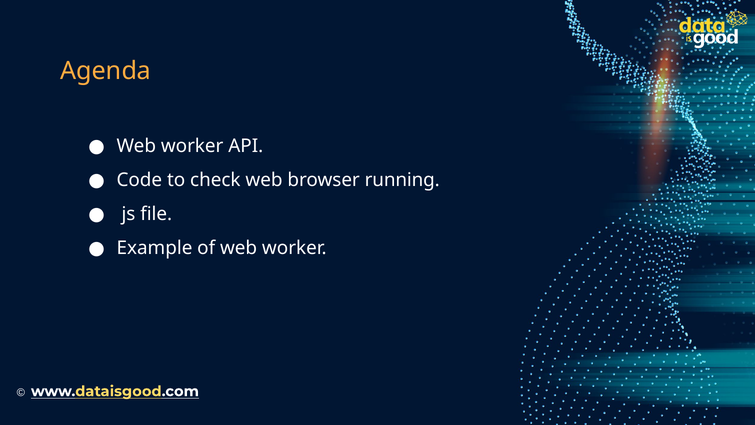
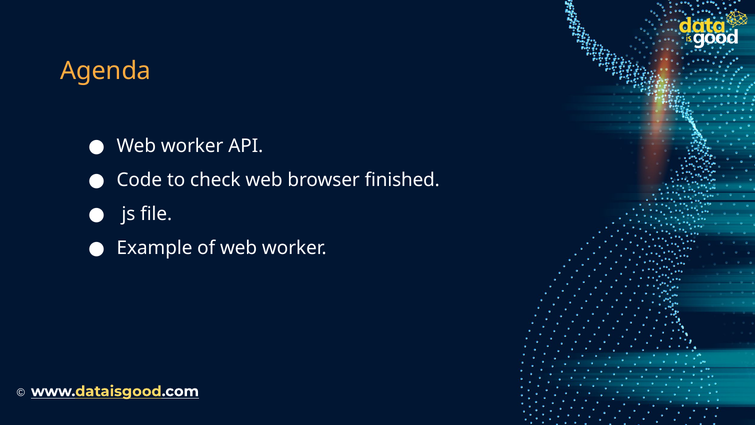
running: running -> finished (402, 180)
